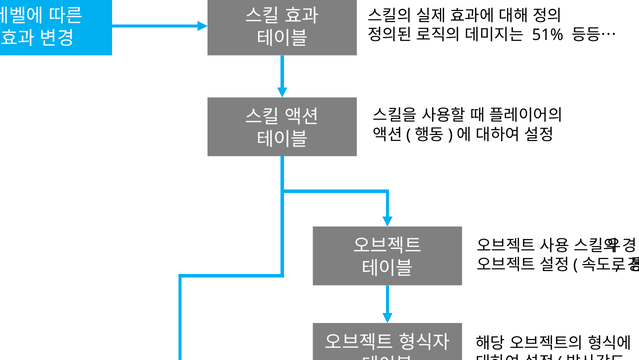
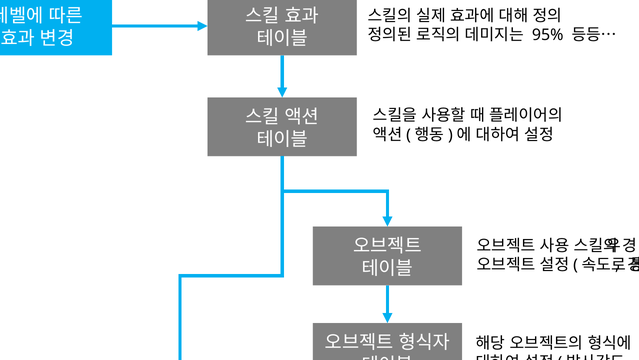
51%: 51% -> 95% (548, 35)
